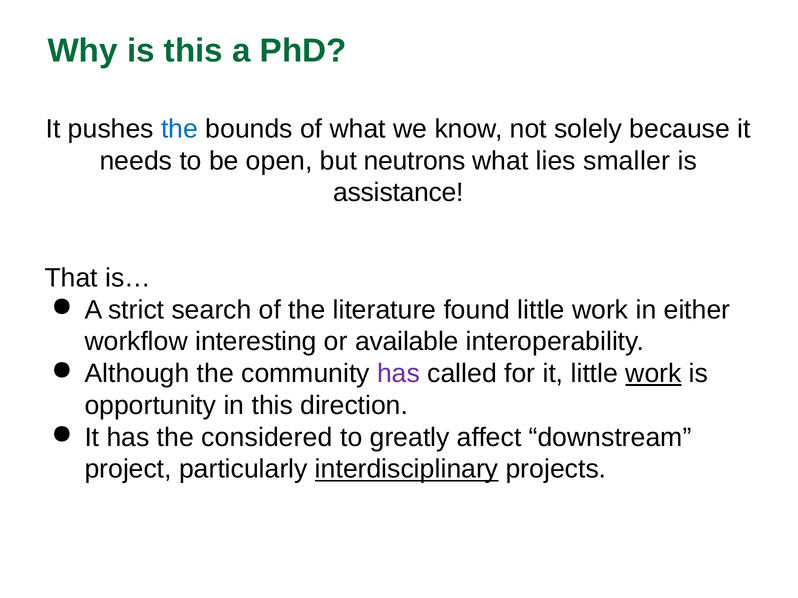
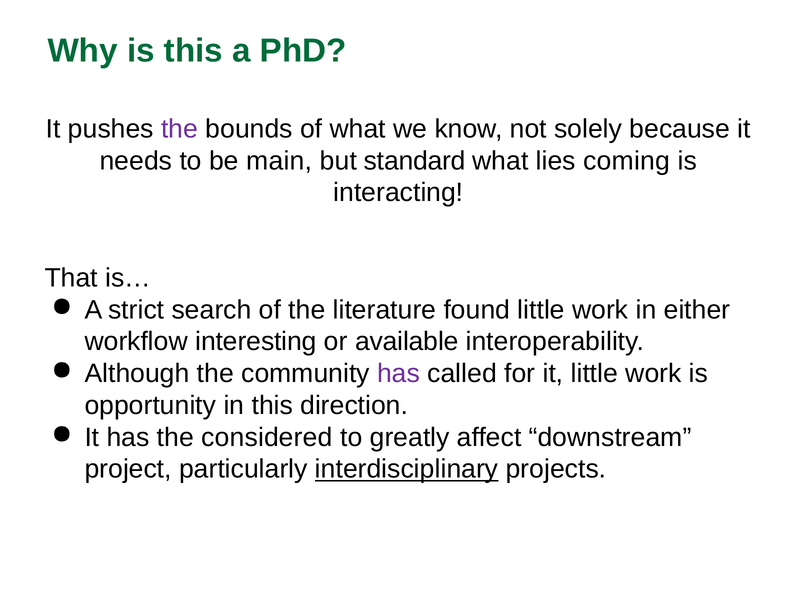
the colour: blue -> purple (180, 129)
open: open -> main (279, 161)
neutrons: neutrons -> standard (415, 161)
smaller: smaller -> coming (627, 161)
assistance: assistance -> interacting (398, 193)
work underline: present -> none (653, 374)
